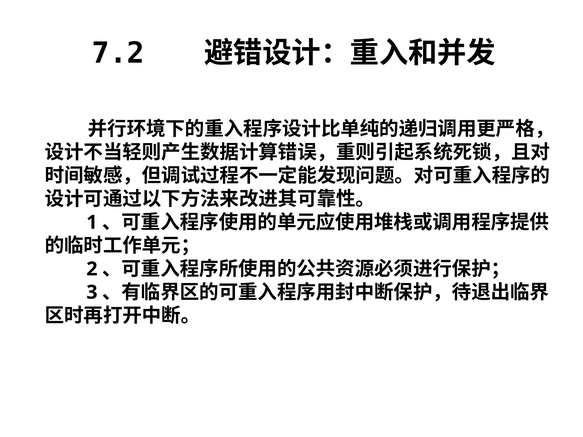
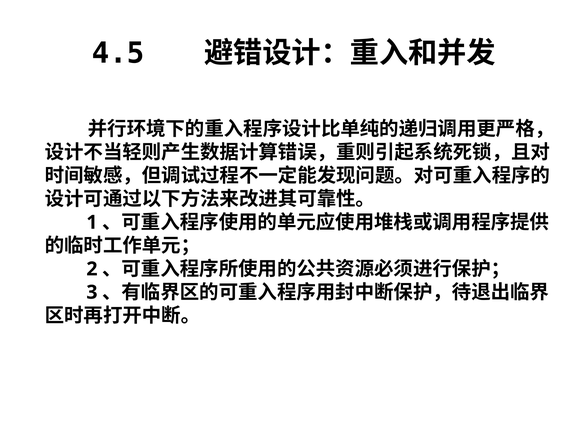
7.2: 7.2 -> 4.5 (118, 53)
